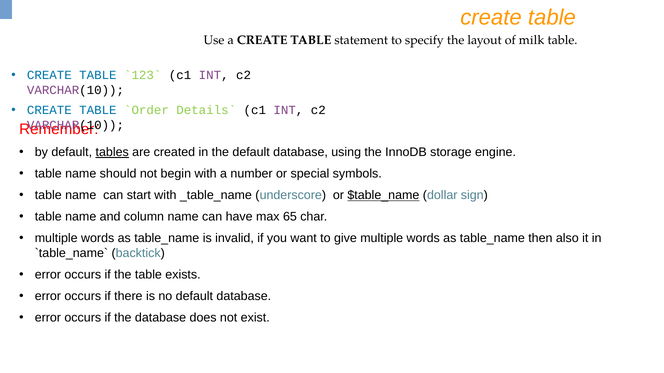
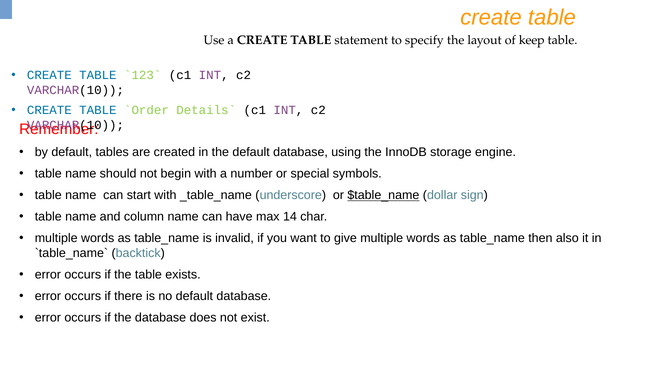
milk: milk -> keep (532, 40)
tables underline: present -> none (112, 152)
65: 65 -> 14 (290, 217)
